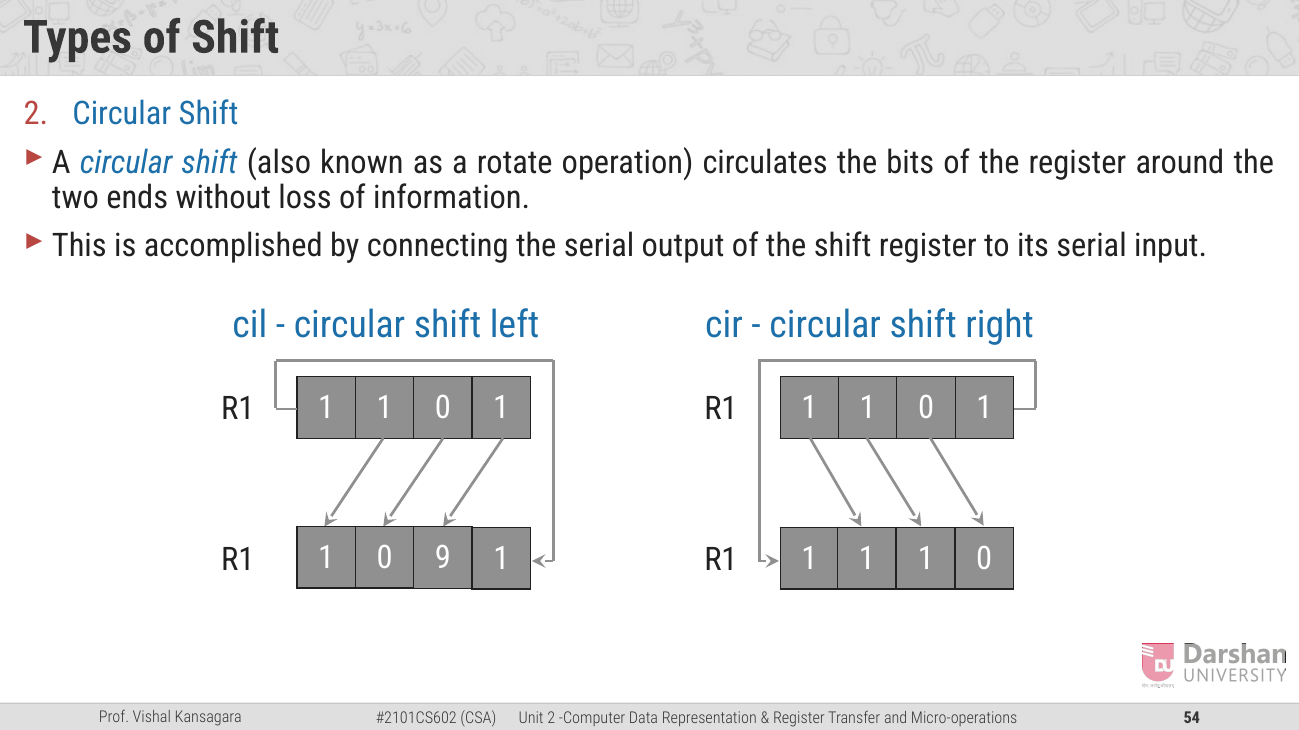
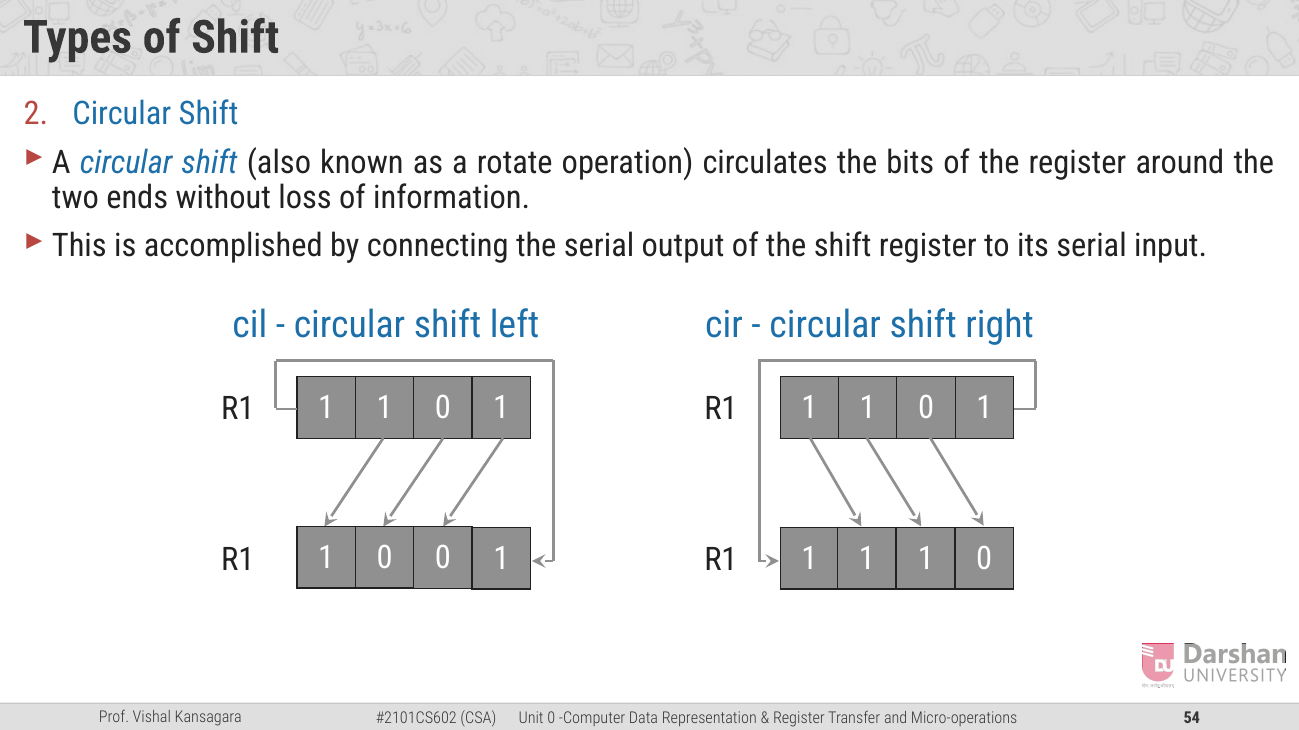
0 9: 9 -> 0 (443, 559)
2: 2 -> 0 (551, 719)
